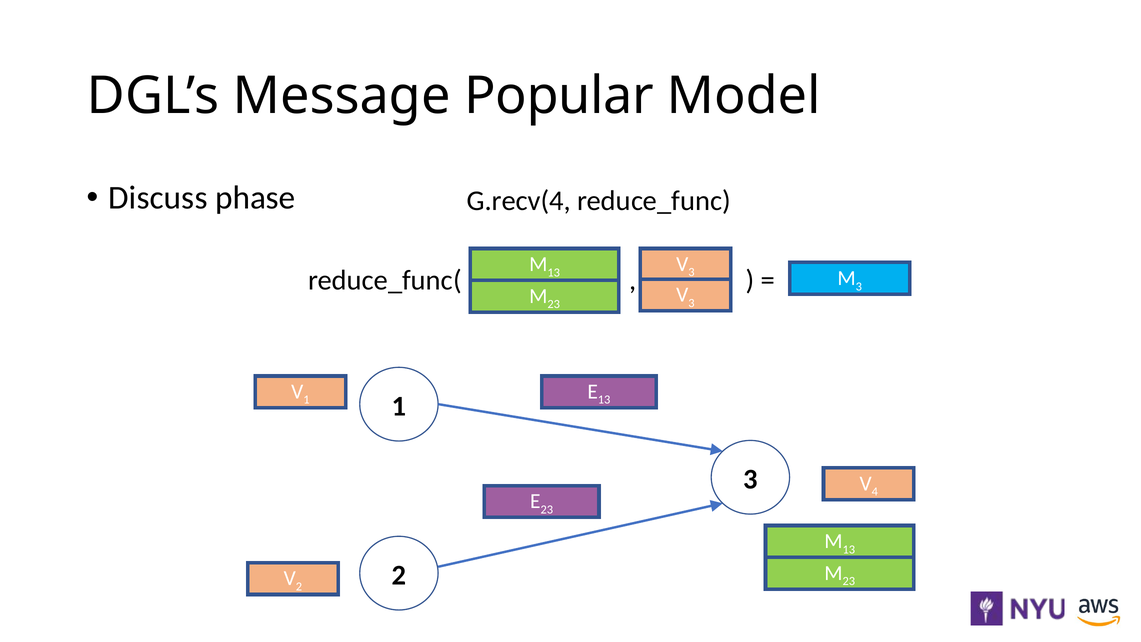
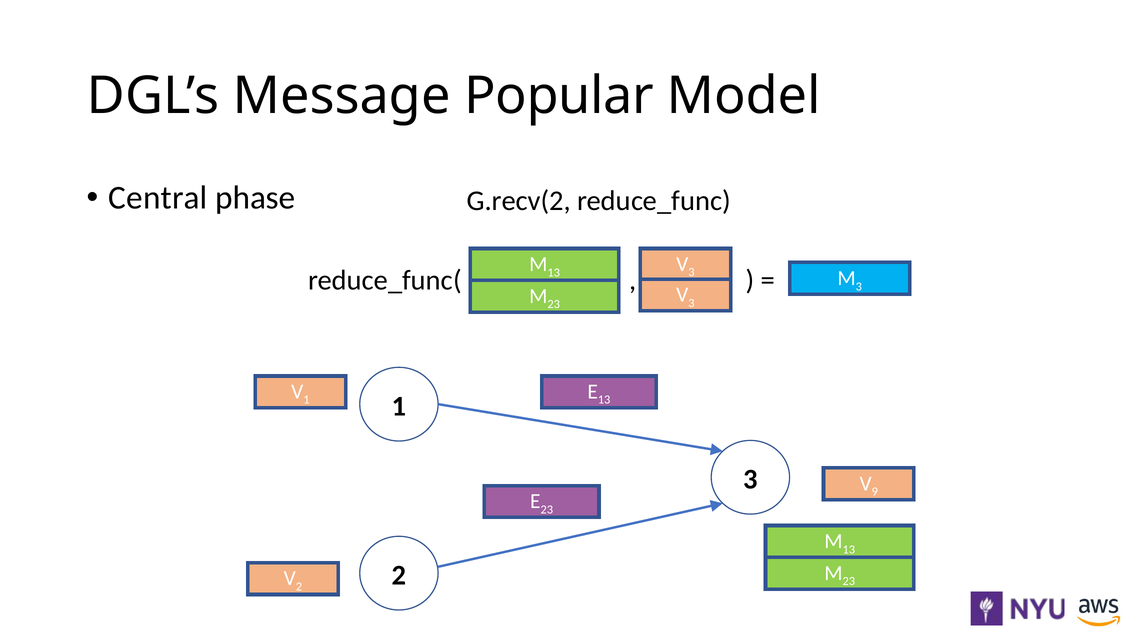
Discuss: Discuss -> Central (158, 198)
G.recv(4: G.recv(4 -> G.recv(2 (519, 201)
4: 4 -> 9 (875, 492)
